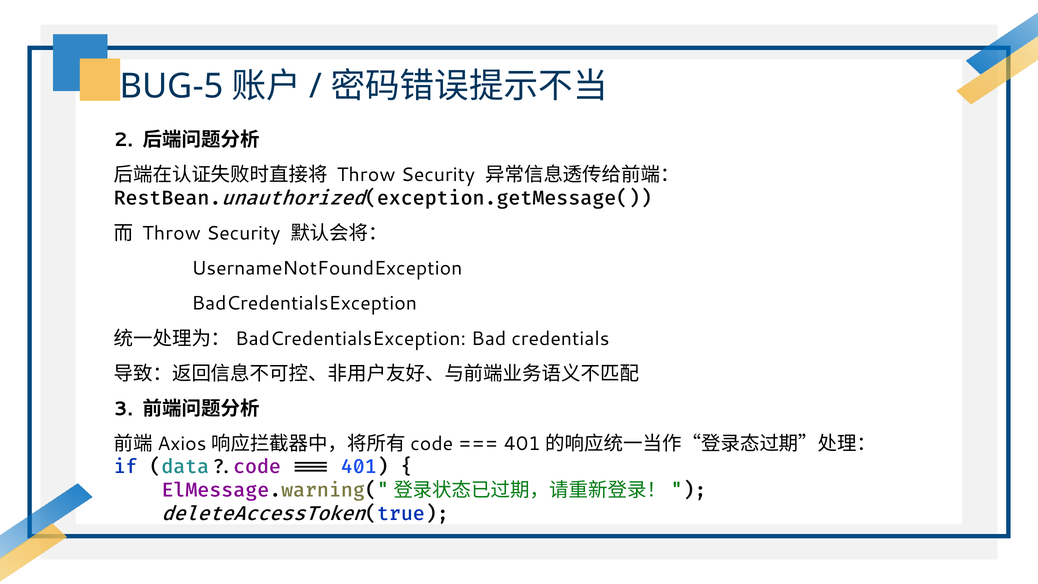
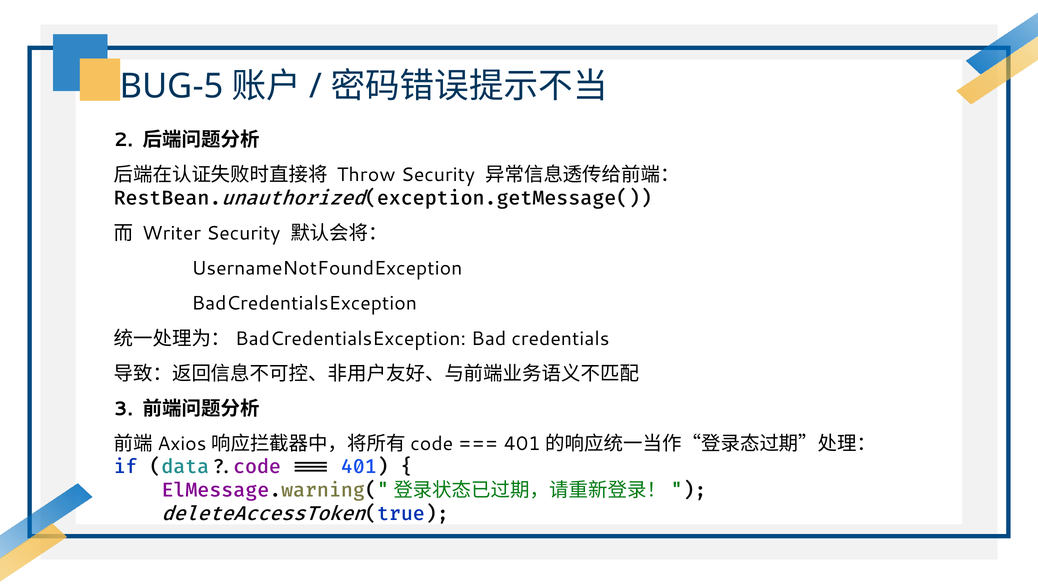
Throw: Throw -> Writer (172, 233)
